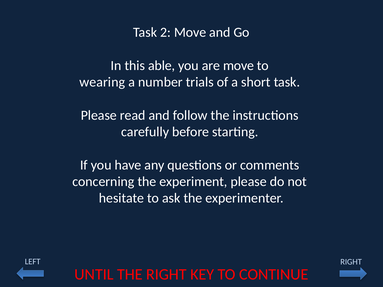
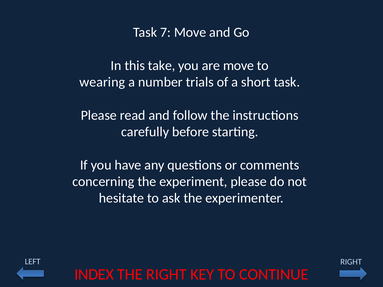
2: 2 -> 7 (166, 32)
able: able -> take (162, 66)
UNTIL: UNTIL -> INDEX (94, 275)
